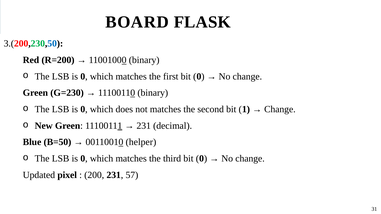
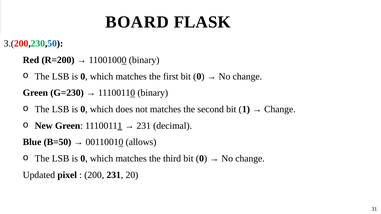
helper: helper -> allows (141, 142)
57: 57 -> 20 (132, 175)
